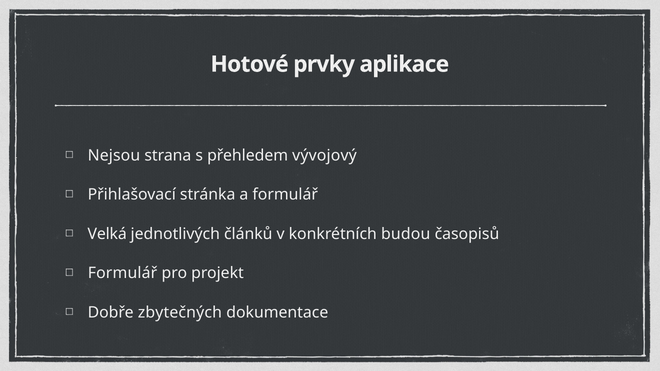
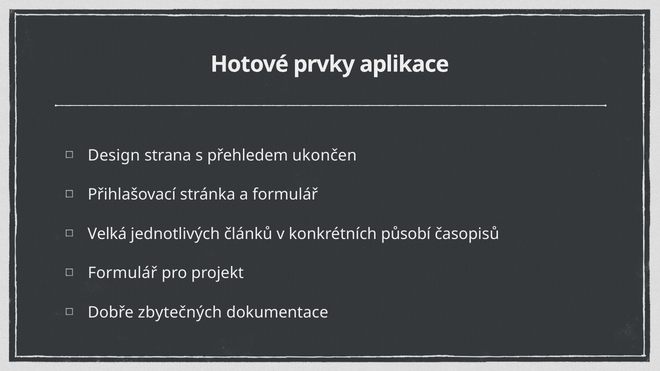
Nejsou: Nejsou -> Design (114, 155)
vývojový: vývojový -> ukončen (325, 155)
budou: budou -> působí (406, 234)
